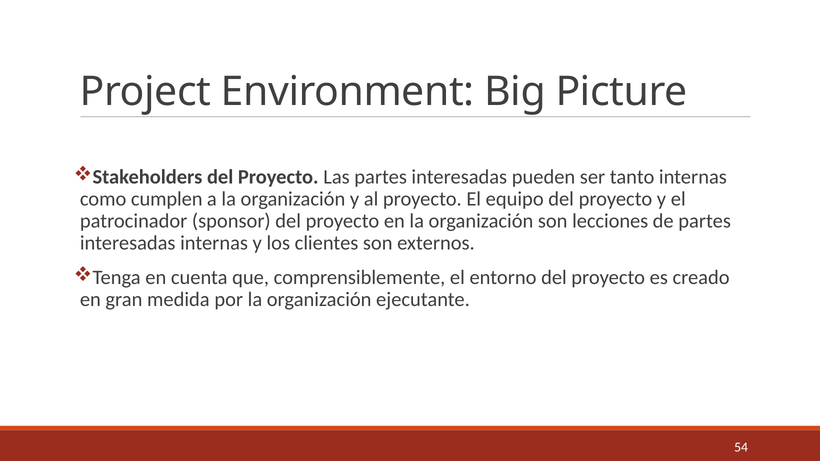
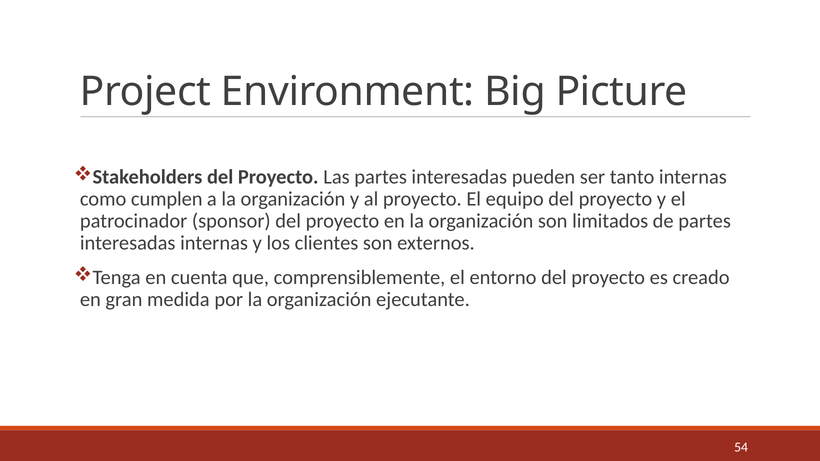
lecciones: lecciones -> limitados (610, 221)
